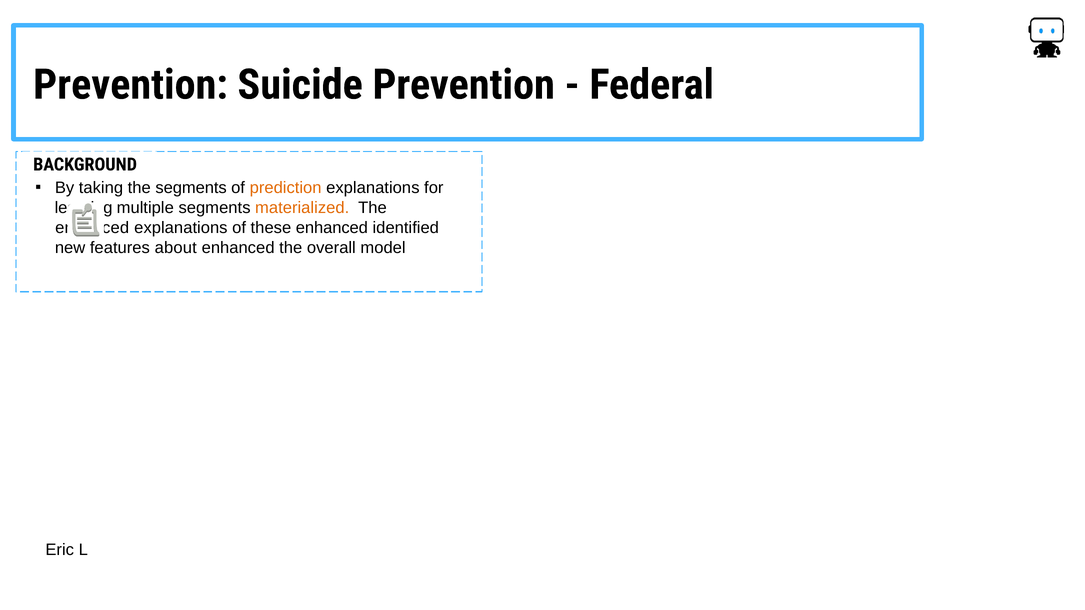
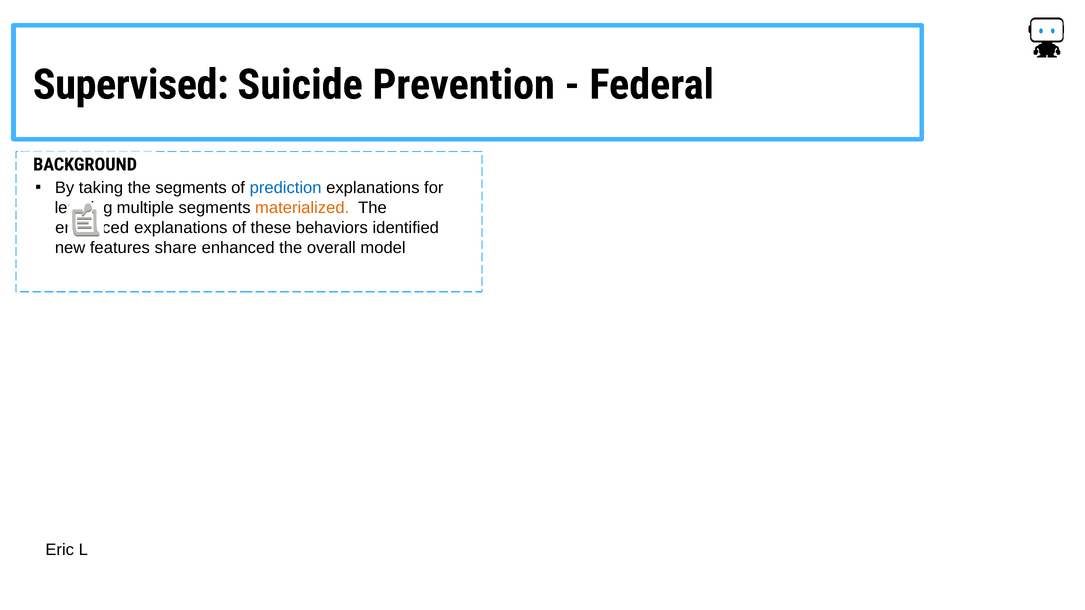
Prevention: Prevention -> Supervised (131, 85)
prediction colour: orange -> blue (286, 188)
these enhanced: enhanced -> behaviors (332, 228)
about: about -> share (176, 248)
